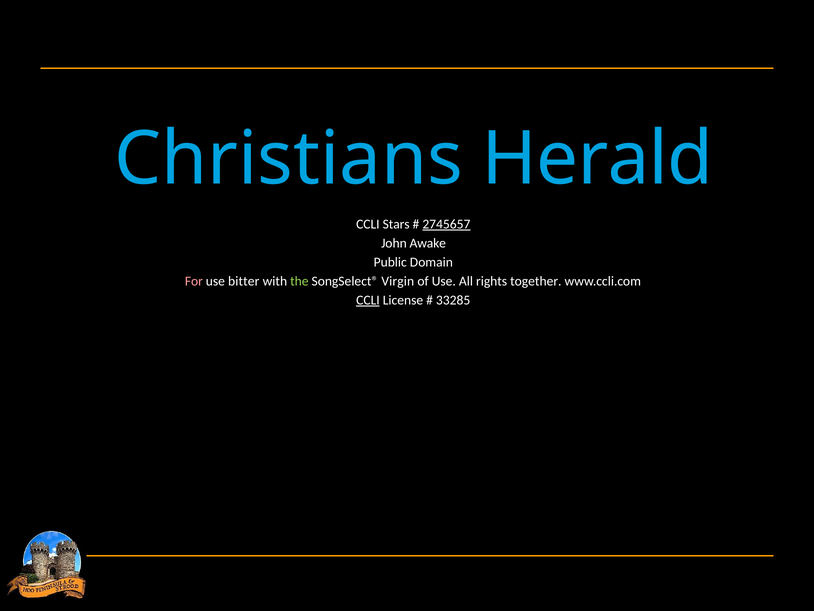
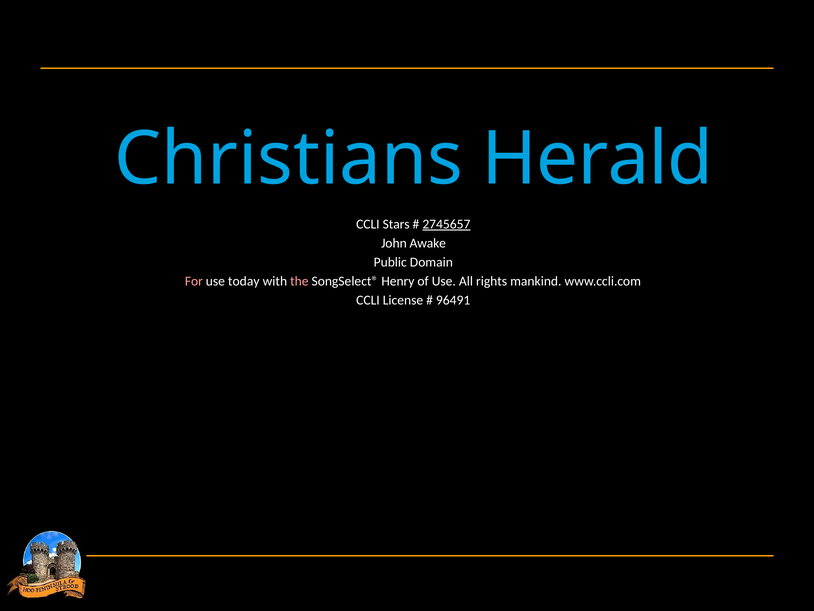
bitter: bitter -> today (244, 281)
the colour: light green -> pink (299, 281)
Virgin: Virgin -> Henry (398, 281)
together: together -> mankind (536, 281)
CCLI underline: present -> none (368, 300)
33285: 33285 -> 96491 (453, 300)
